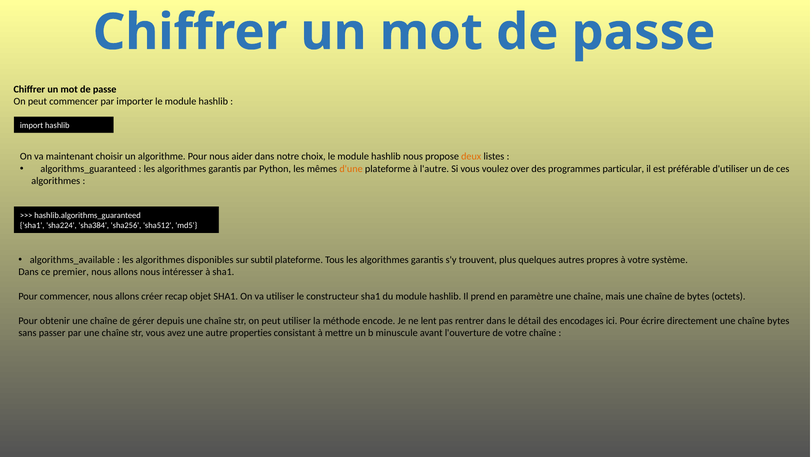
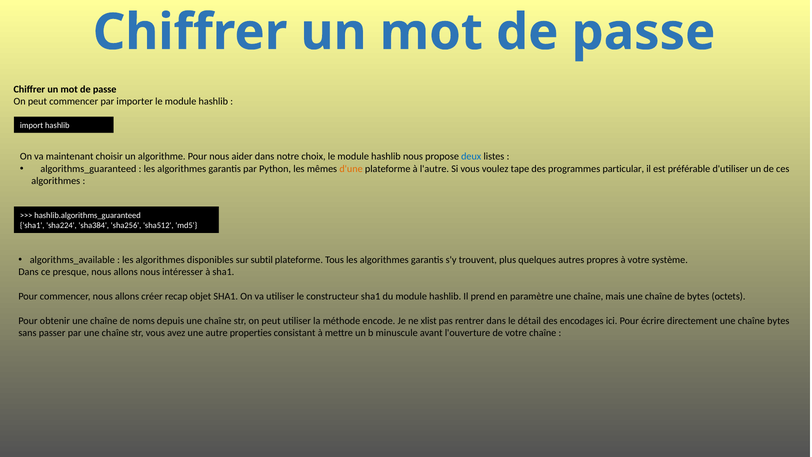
deux colour: orange -> blue (471, 157)
over: over -> tape (520, 169)
premier: premier -> presque (71, 272)
gérer: gérer -> noms (144, 321)
lent: lent -> xlist (429, 321)
